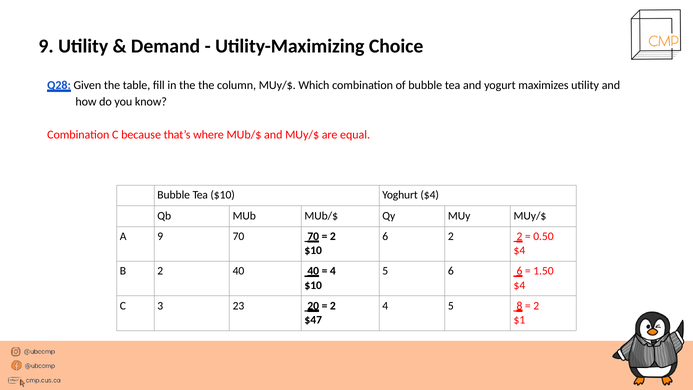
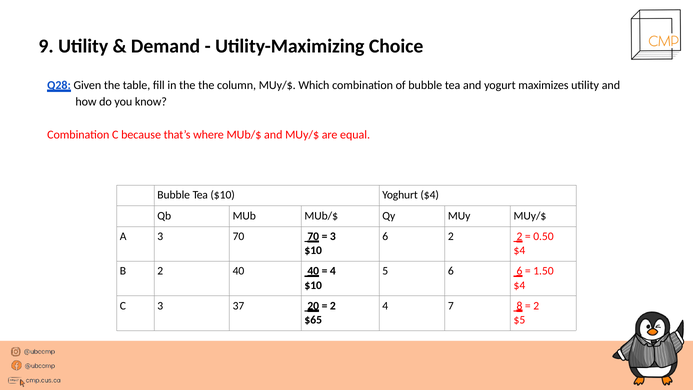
A 9: 9 -> 3 (160, 236)
2: 2 -> 3 (333, 236)
23: 23 -> 37 (238, 306)
4 5: 5 -> 7 (451, 306)
$47: $47 -> $65 (313, 320)
$1: $1 -> $5 (519, 320)
